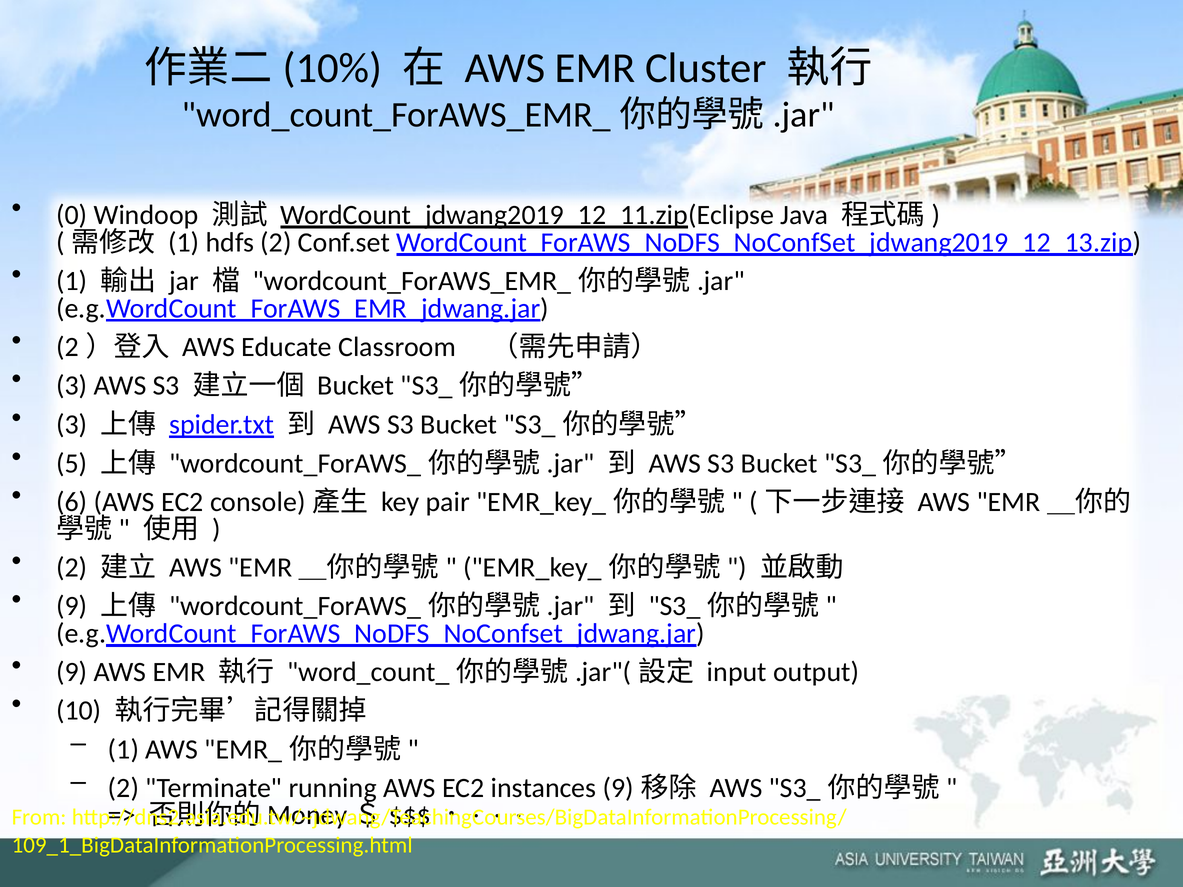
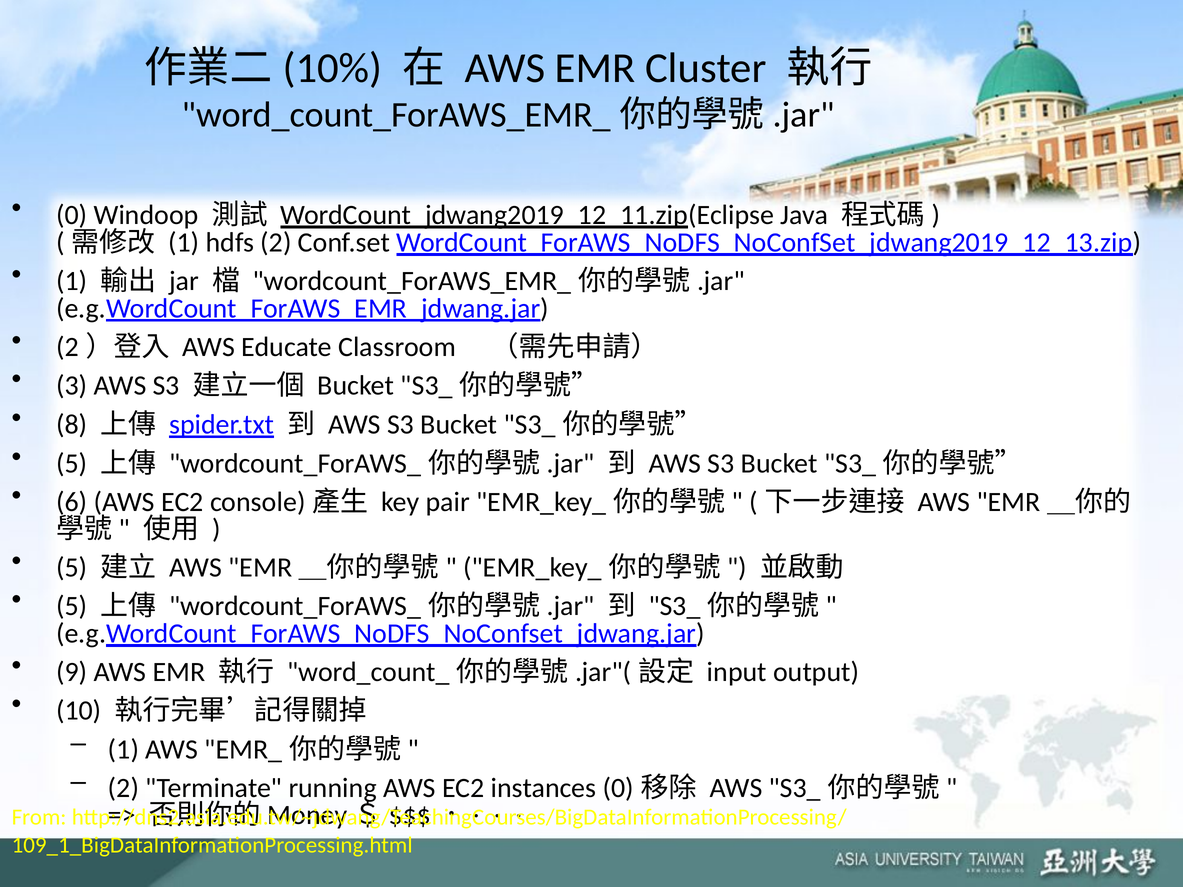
3: 3 -> 8 (72, 425)
2: 2 -> 5 (72, 568)
9: 9 -> 5 (72, 606)
instances 9: 9 -> 0 (618, 788)
